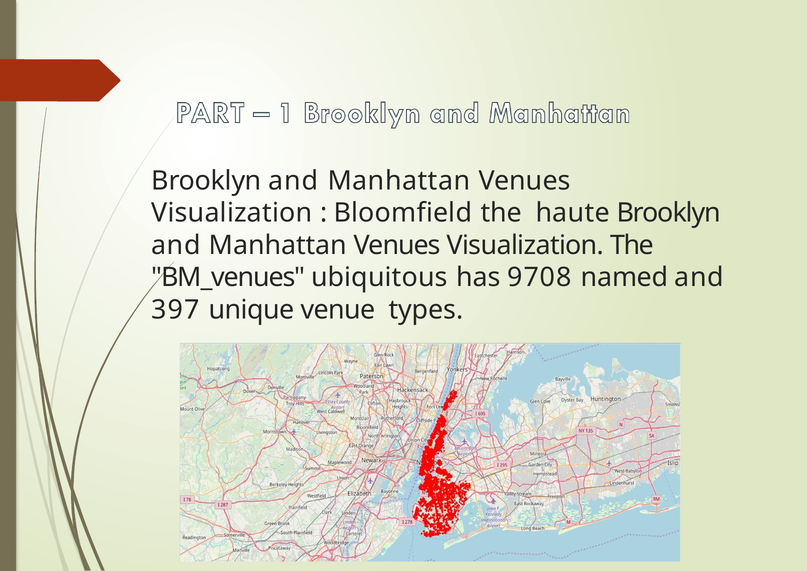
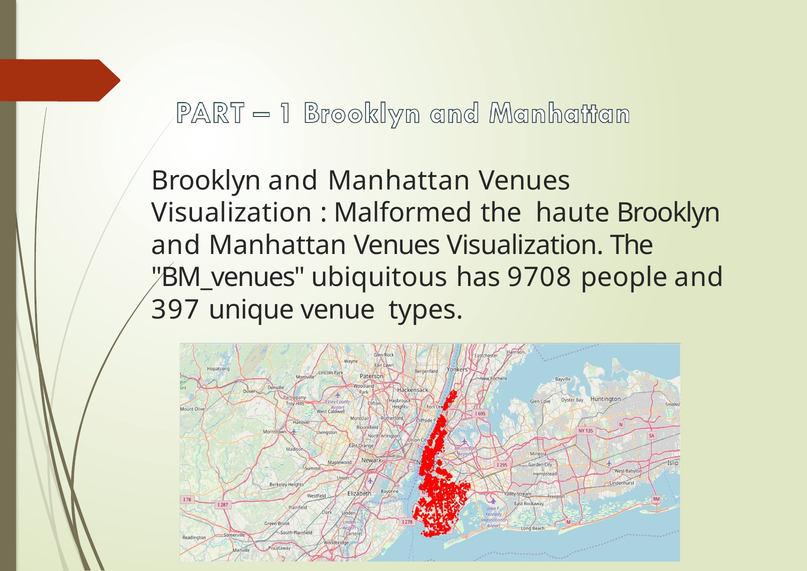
Bloomfield: Bloomfield -> Malformed (403, 213)
named: named -> people (624, 277)
